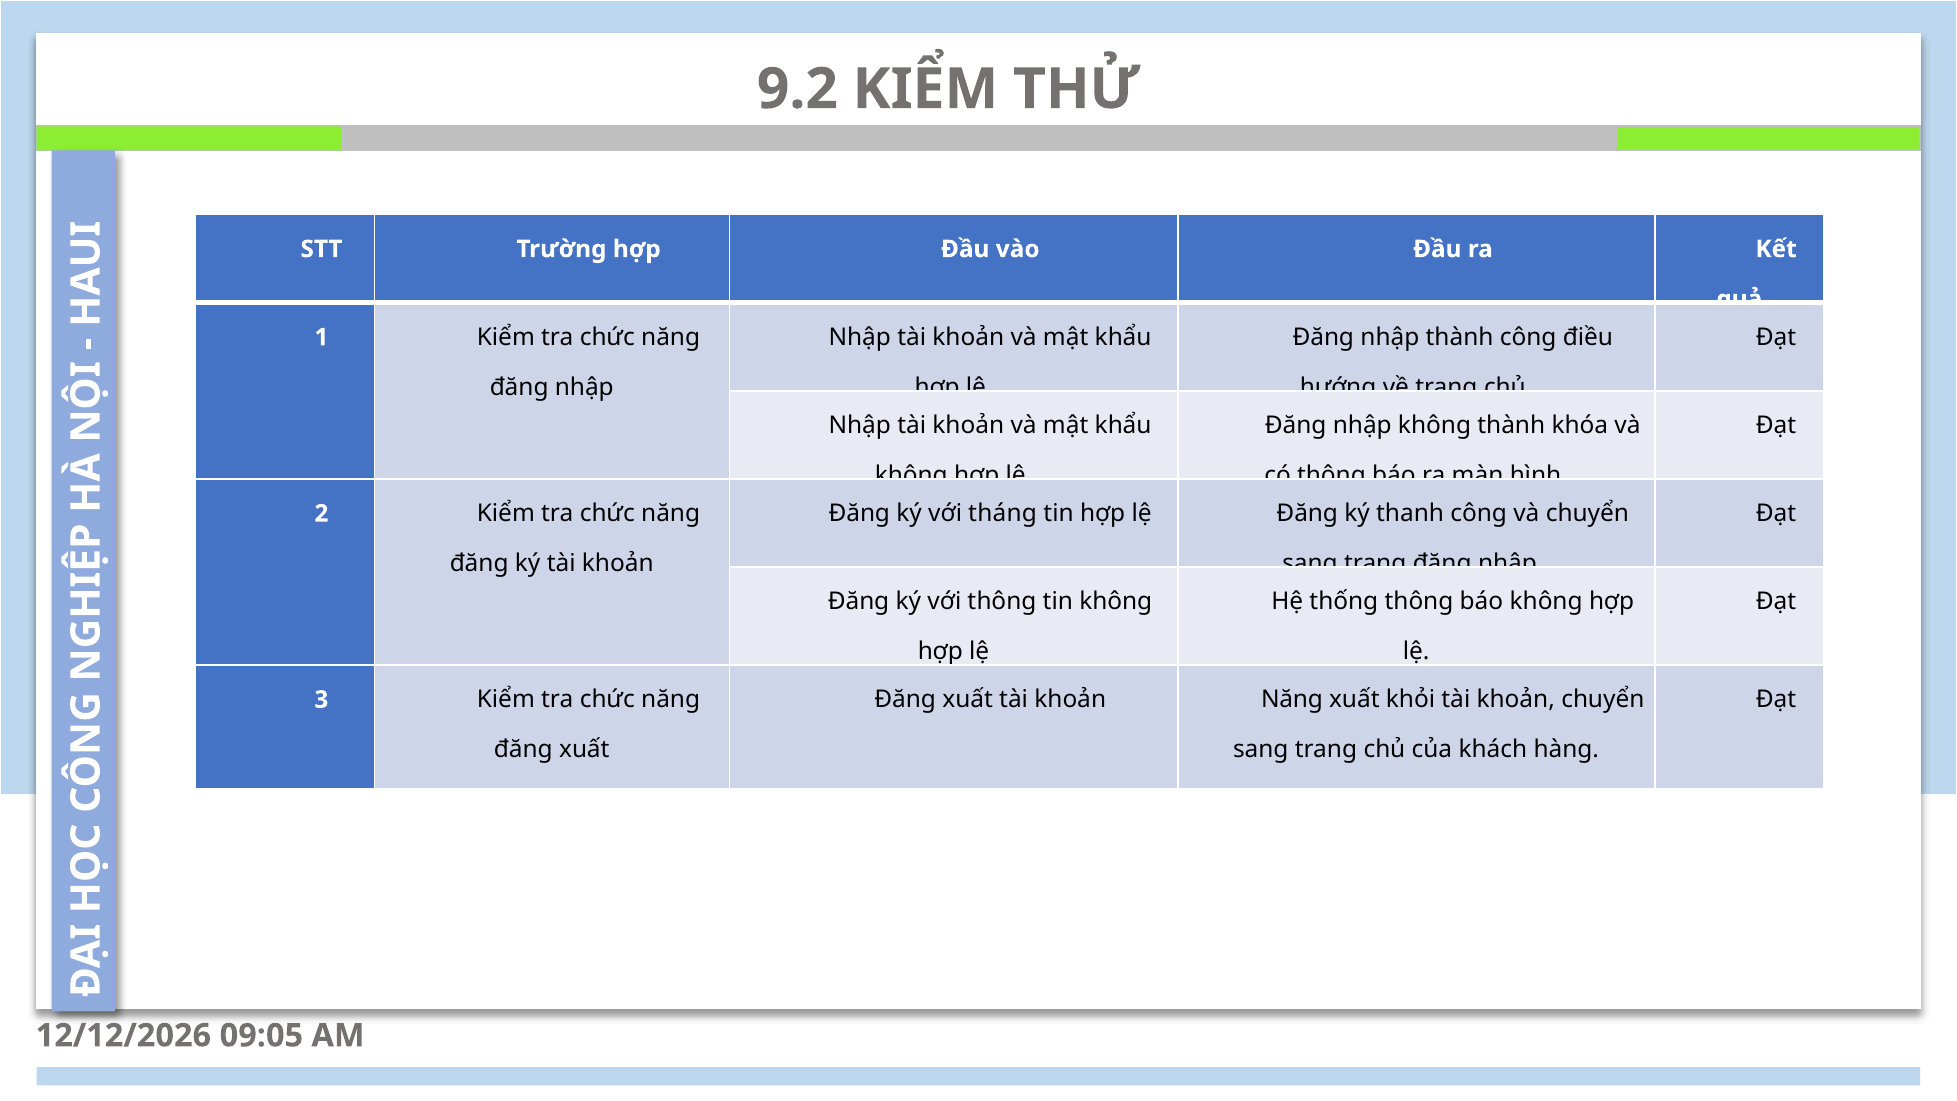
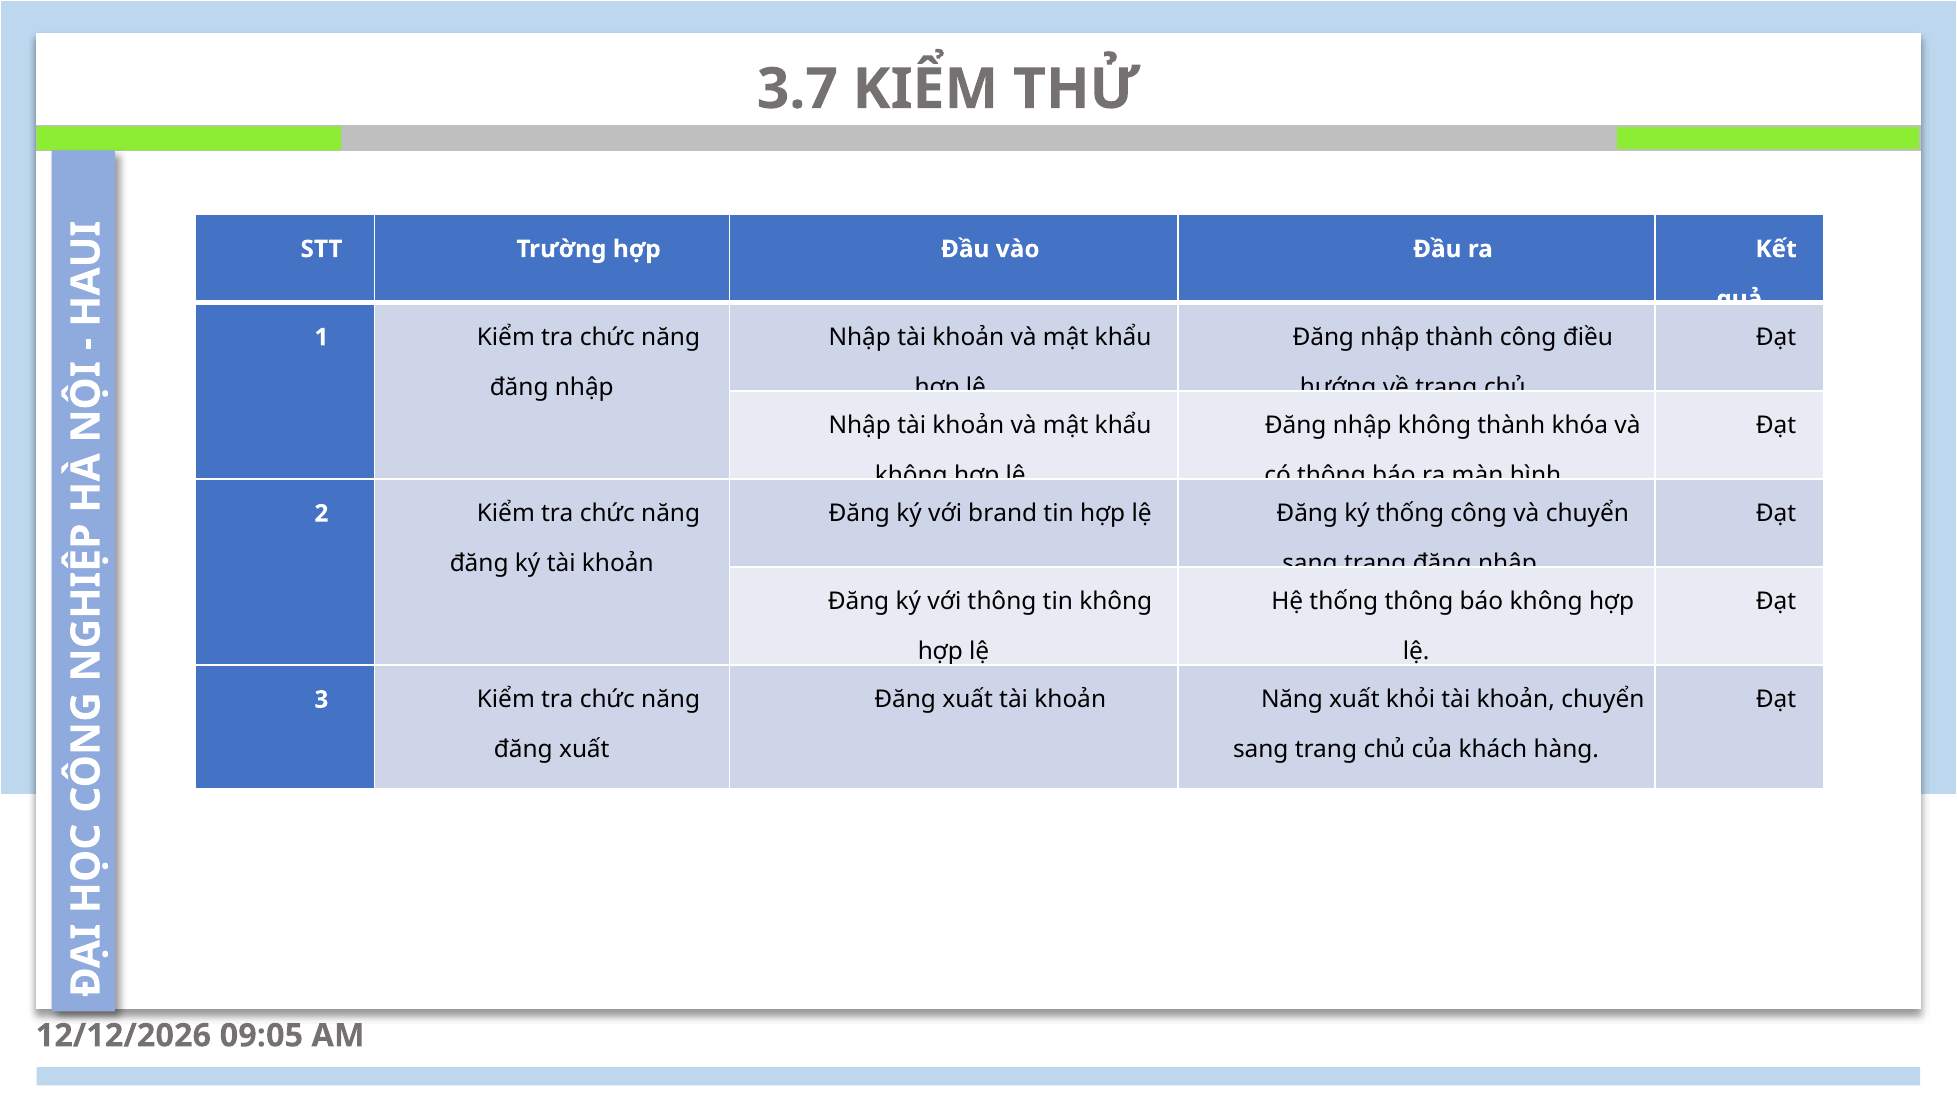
9.2: 9.2 -> 3.7 (797, 89)
tháng: tháng -> brand (1003, 513)
ký thanh: thanh -> thống (1410, 513)
